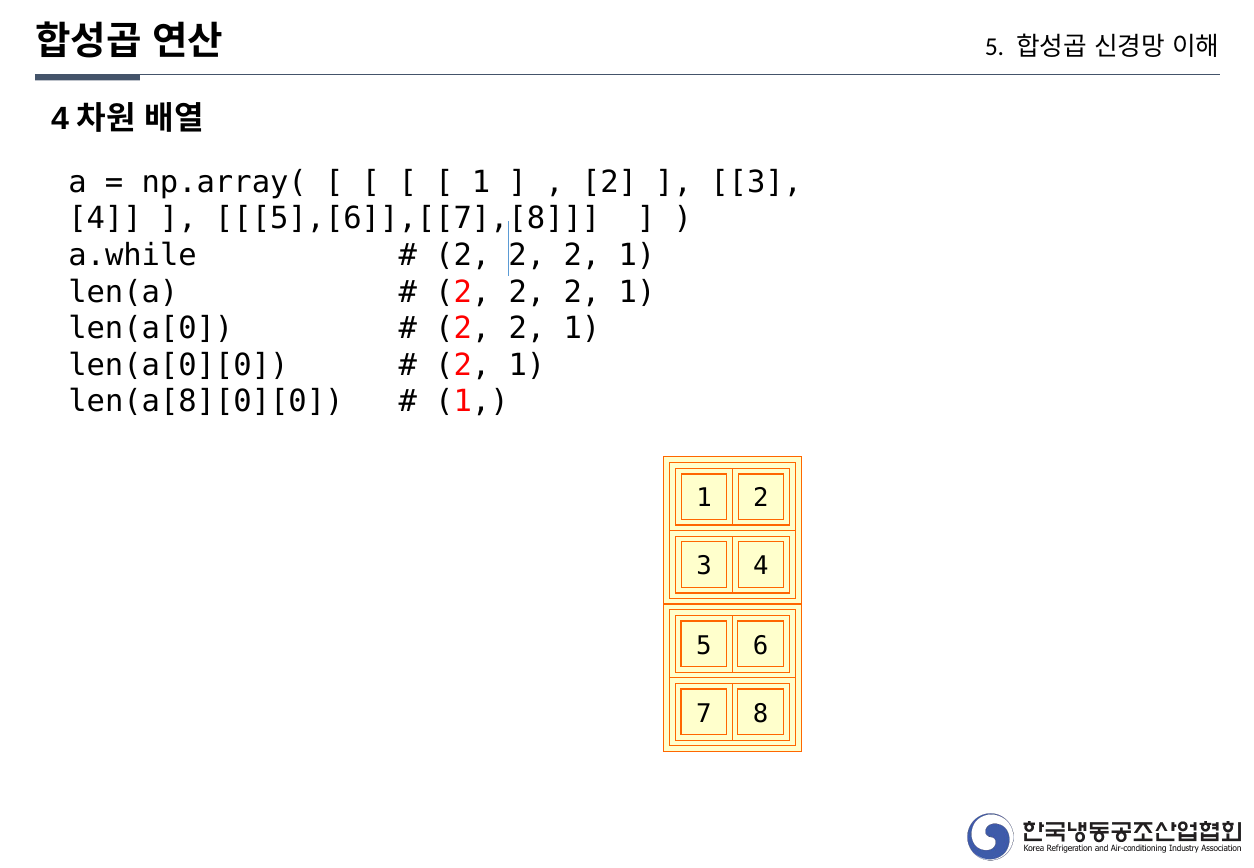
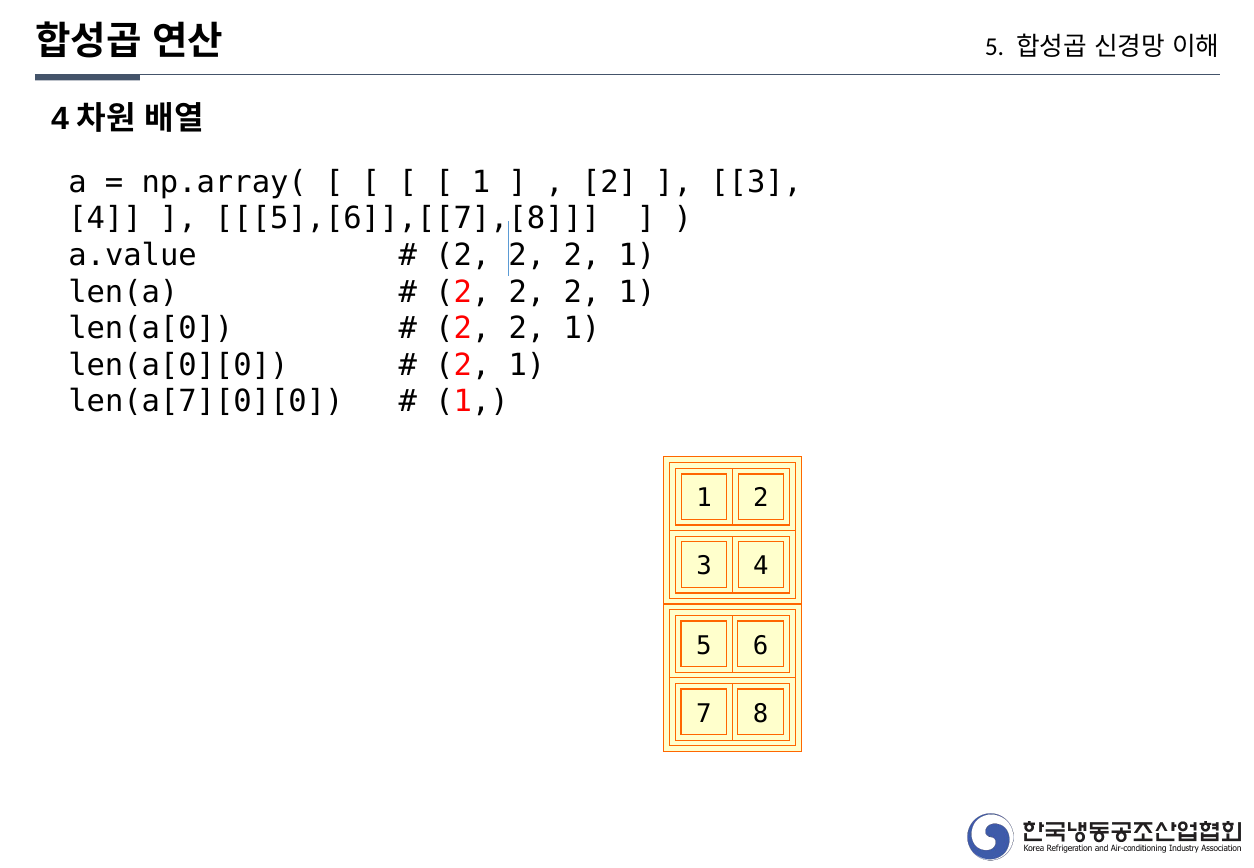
a.while: a.while -> a.value (133, 255)
len(a[8][0][0: len(a[8][0][0 -> len(a[7][0][0 (206, 402)
